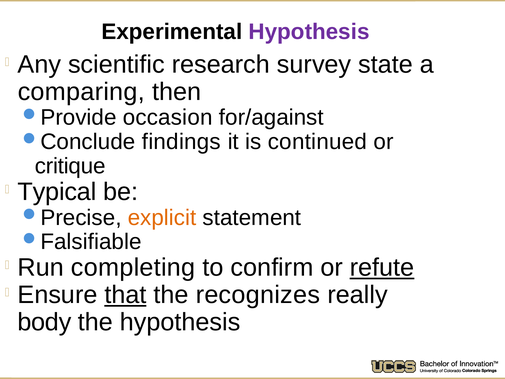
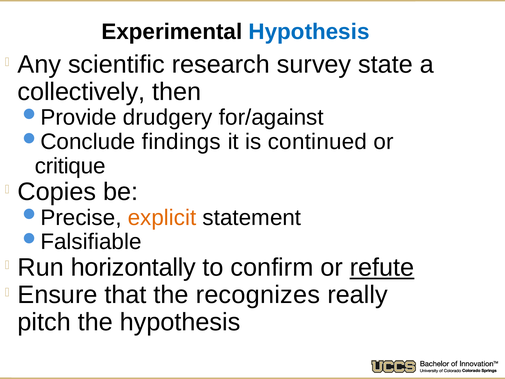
Hypothesis colour: purple -> blue (309, 32)
comparing: comparing -> collectively (81, 92)
occasion: occasion -> drudgery (168, 117)
Typical: Typical -> Copies (57, 192)
completing: completing -> horizontally (133, 267)
that underline: present -> none (125, 295)
body: body -> pitch (44, 322)
